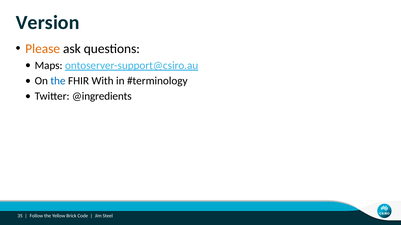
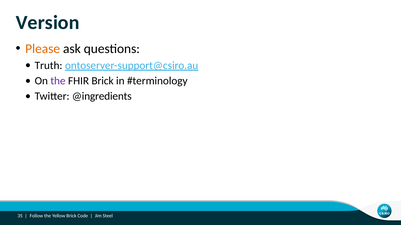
Maps: Maps -> Truth (49, 66)
the colour: blue -> purple (58, 81)
FHIR With: With -> Brick (103, 81)
